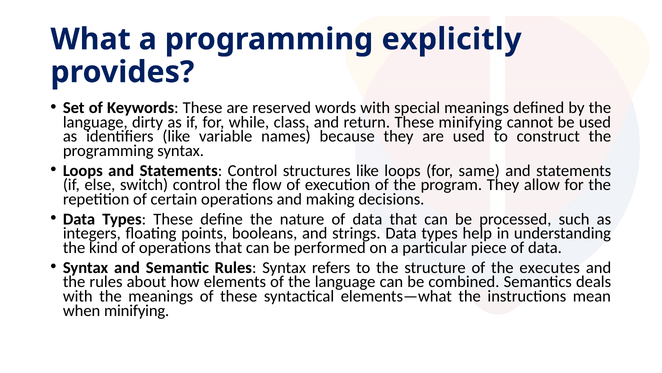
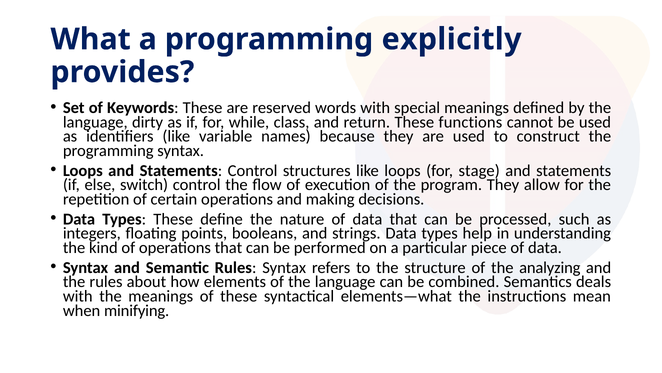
These minifying: minifying -> functions (470, 122)
same: same -> stage (479, 170)
executes: executes -> analyzing (550, 267)
